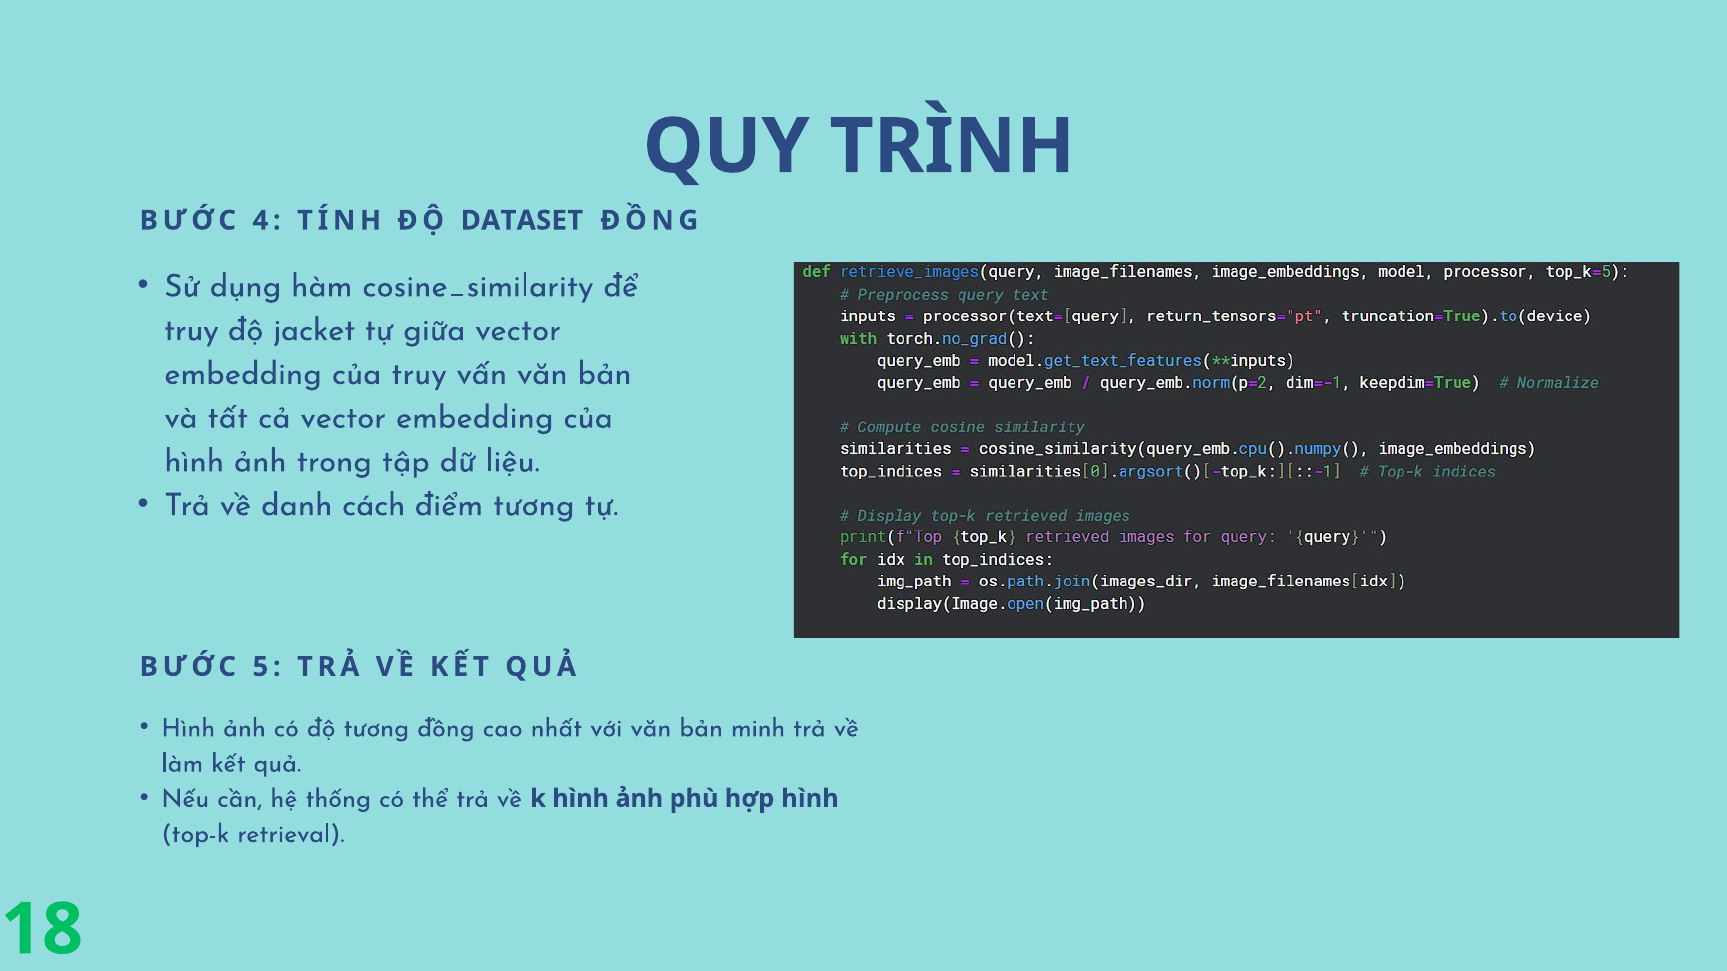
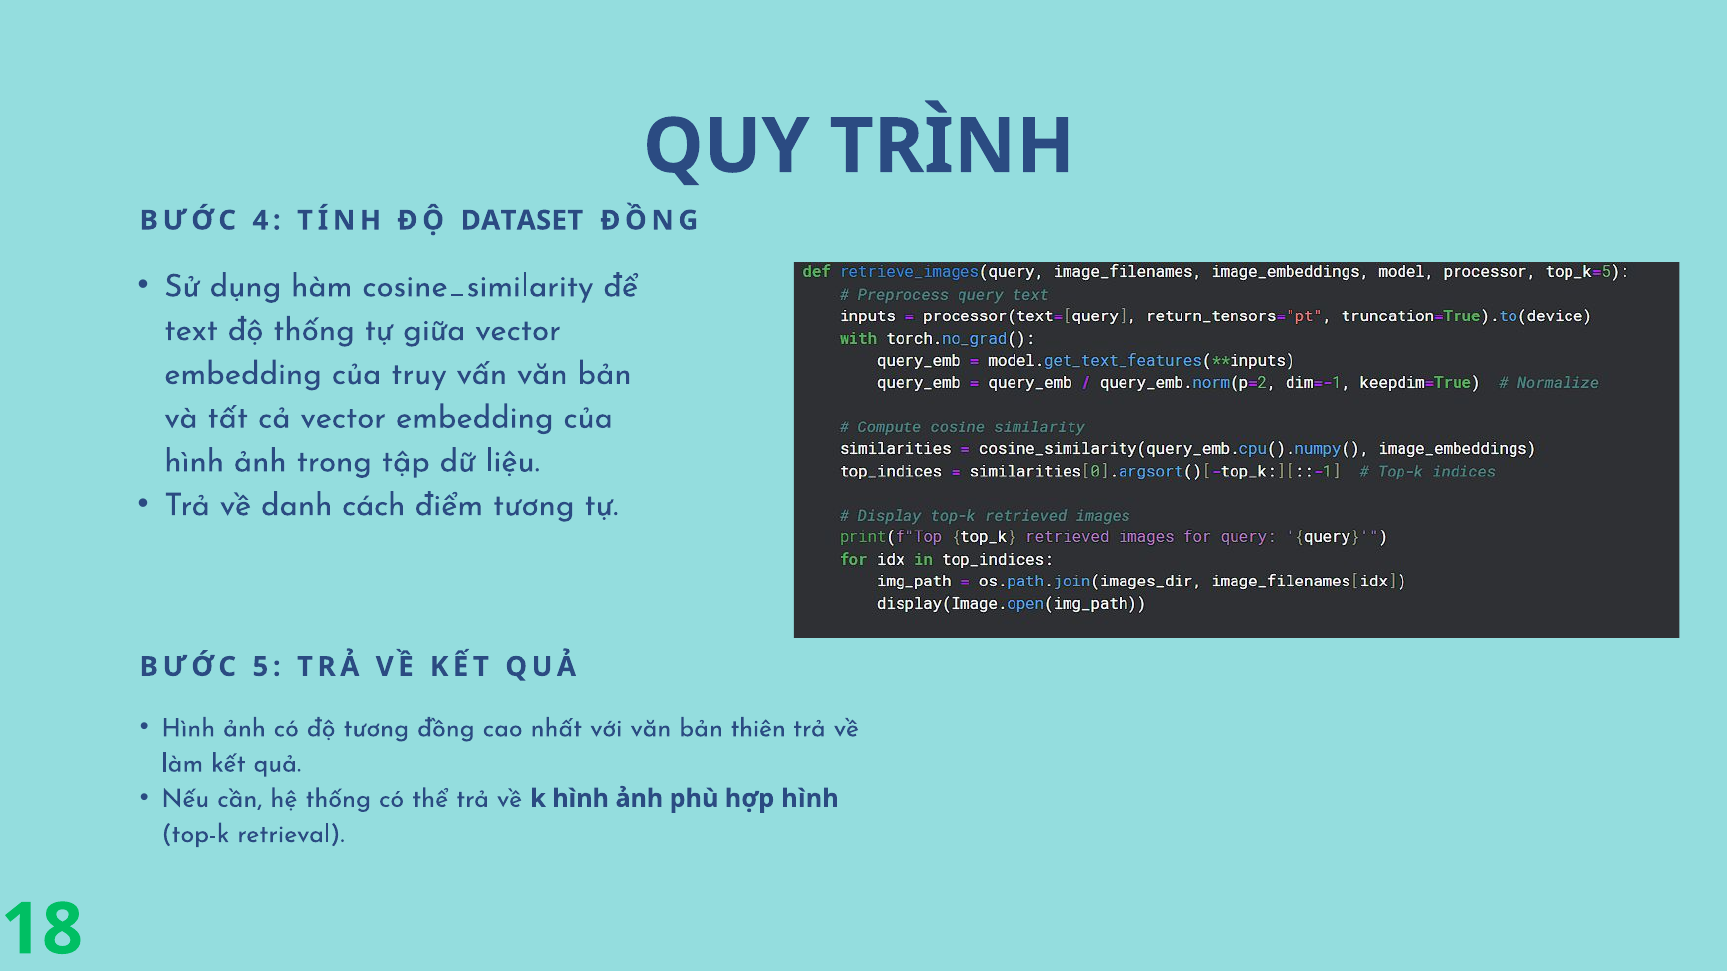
truy: truy -> text (191, 330)
độ jacket: jacket -> thống (314, 330)
minh: minh -> thiên (758, 728)
